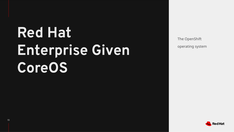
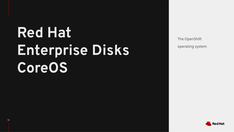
Given: Given -> Disks (111, 50)
